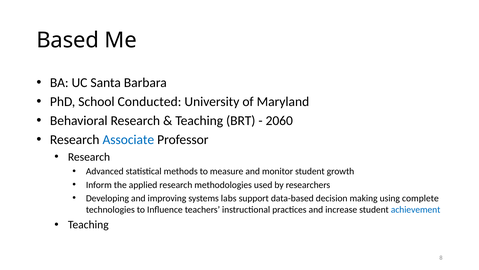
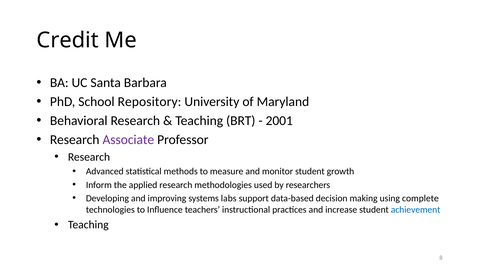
Based: Based -> Credit (68, 40)
Conducted: Conducted -> Repository (149, 102)
2060: 2060 -> 2001 (279, 121)
Associate colour: blue -> purple (128, 139)
